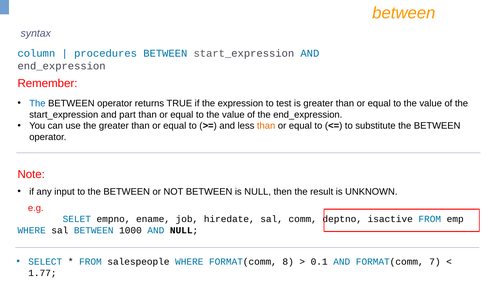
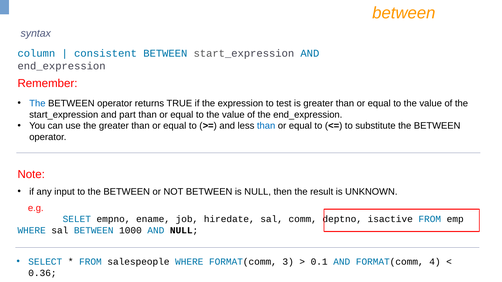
procedures: procedures -> consistent (106, 54)
than colour: orange -> blue (266, 126)
8: 8 -> 3 (288, 262)
7: 7 -> 4 (435, 262)
1.77: 1.77 -> 0.36 (42, 273)
